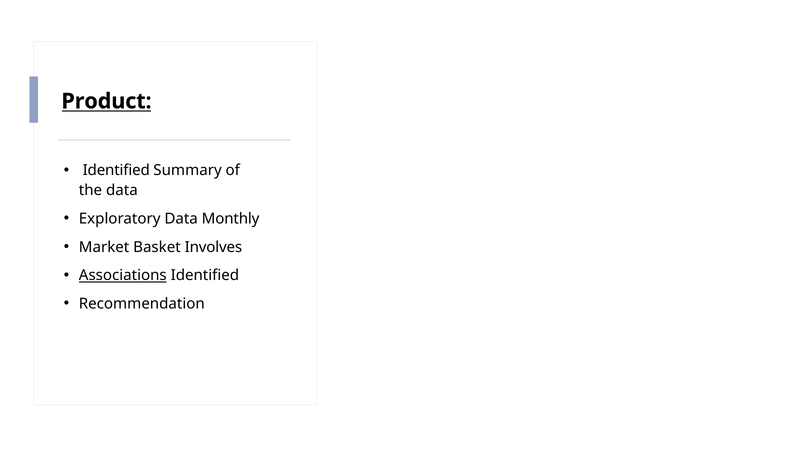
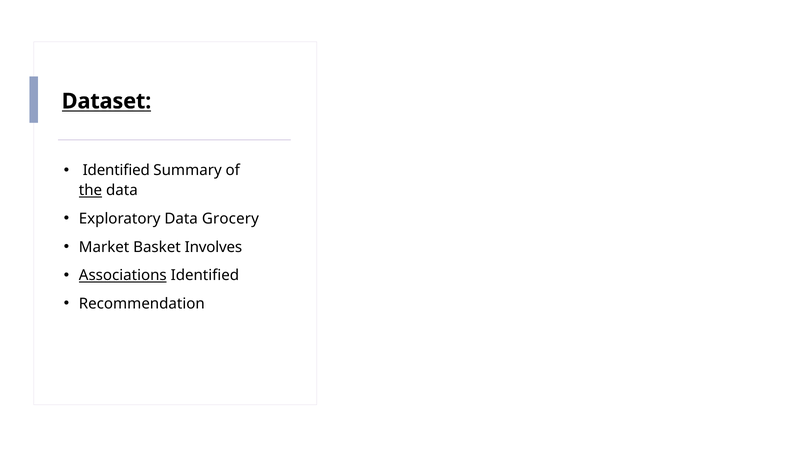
Product: Product -> Dataset (106, 101)
the underline: none -> present (91, 191)
Monthly: Monthly -> Grocery (230, 219)
